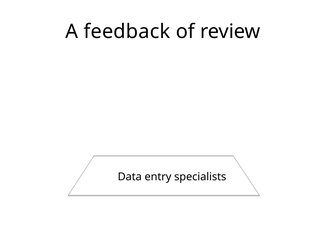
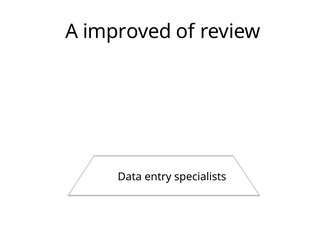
feedback: feedback -> improved (127, 32)
